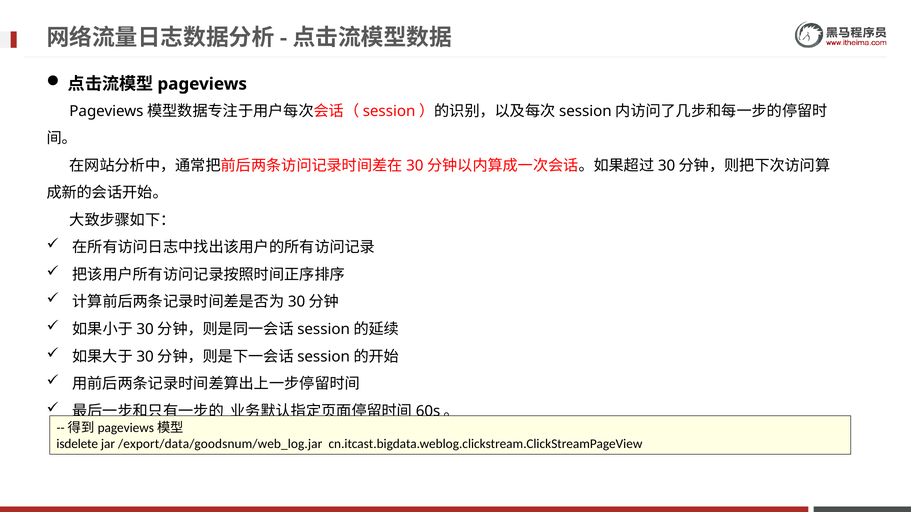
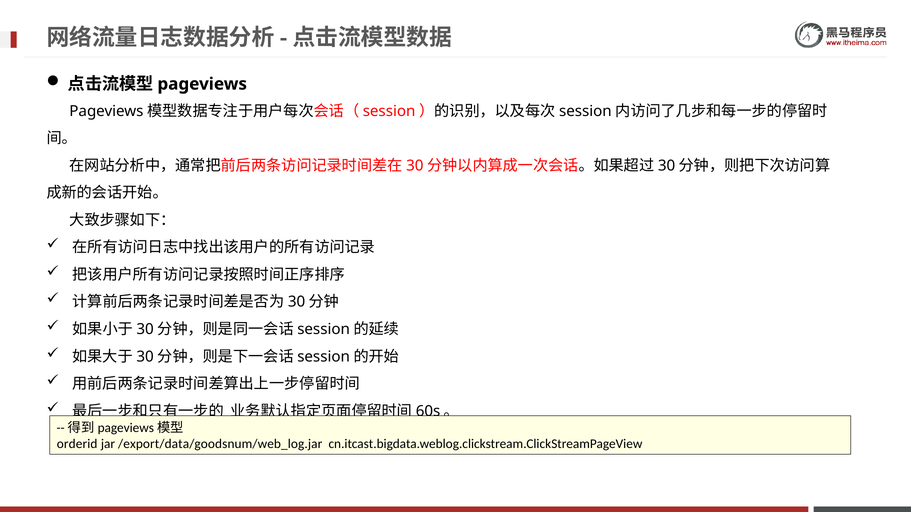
isdelete: isdelete -> orderid (77, 444)
